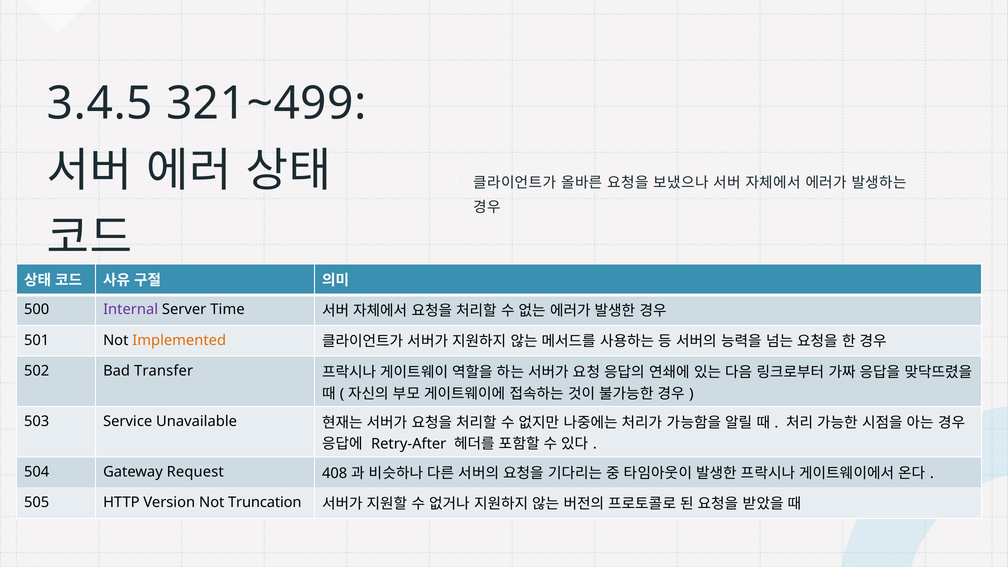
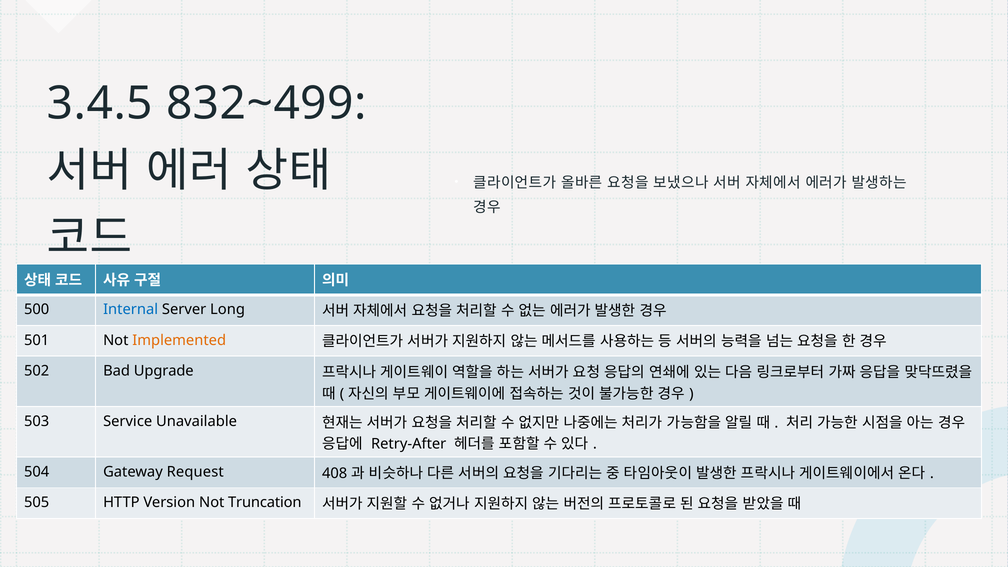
321~499: 321~499 -> 832~499 (266, 103)
Internal colour: purple -> blue (131, 310)
Time: Time -> Long (228, 310)
Transfer: Transfer -> Upgrade (164, 371)
